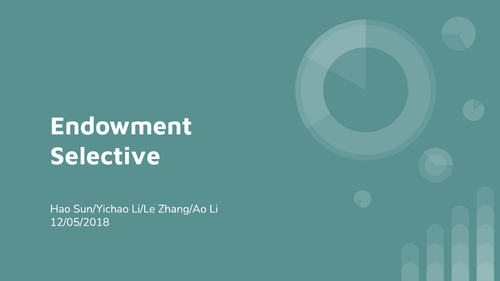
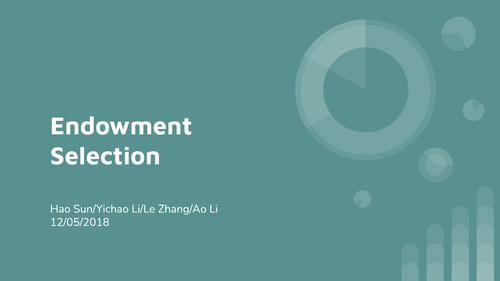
Selective: Selective -> Selection (105, 156)
